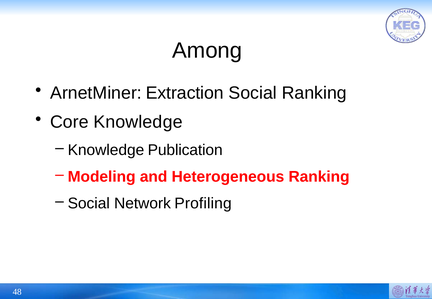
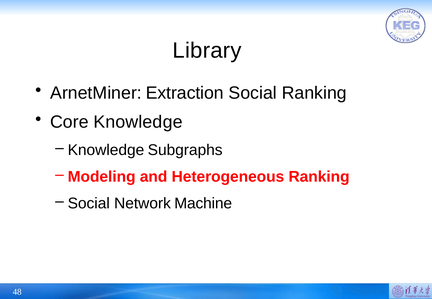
Among: Among -> Library (207, 50)
Publication: Publication -> Subgraphs (185, 150)
Profiling: Profiling -> Machine (203, 203)
